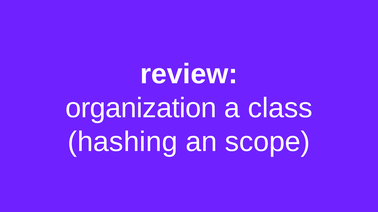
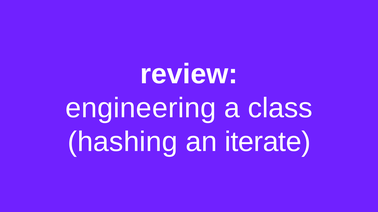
organization: organization -> engineering (141, 108)
scope: scope -> iterate (268, 142)
